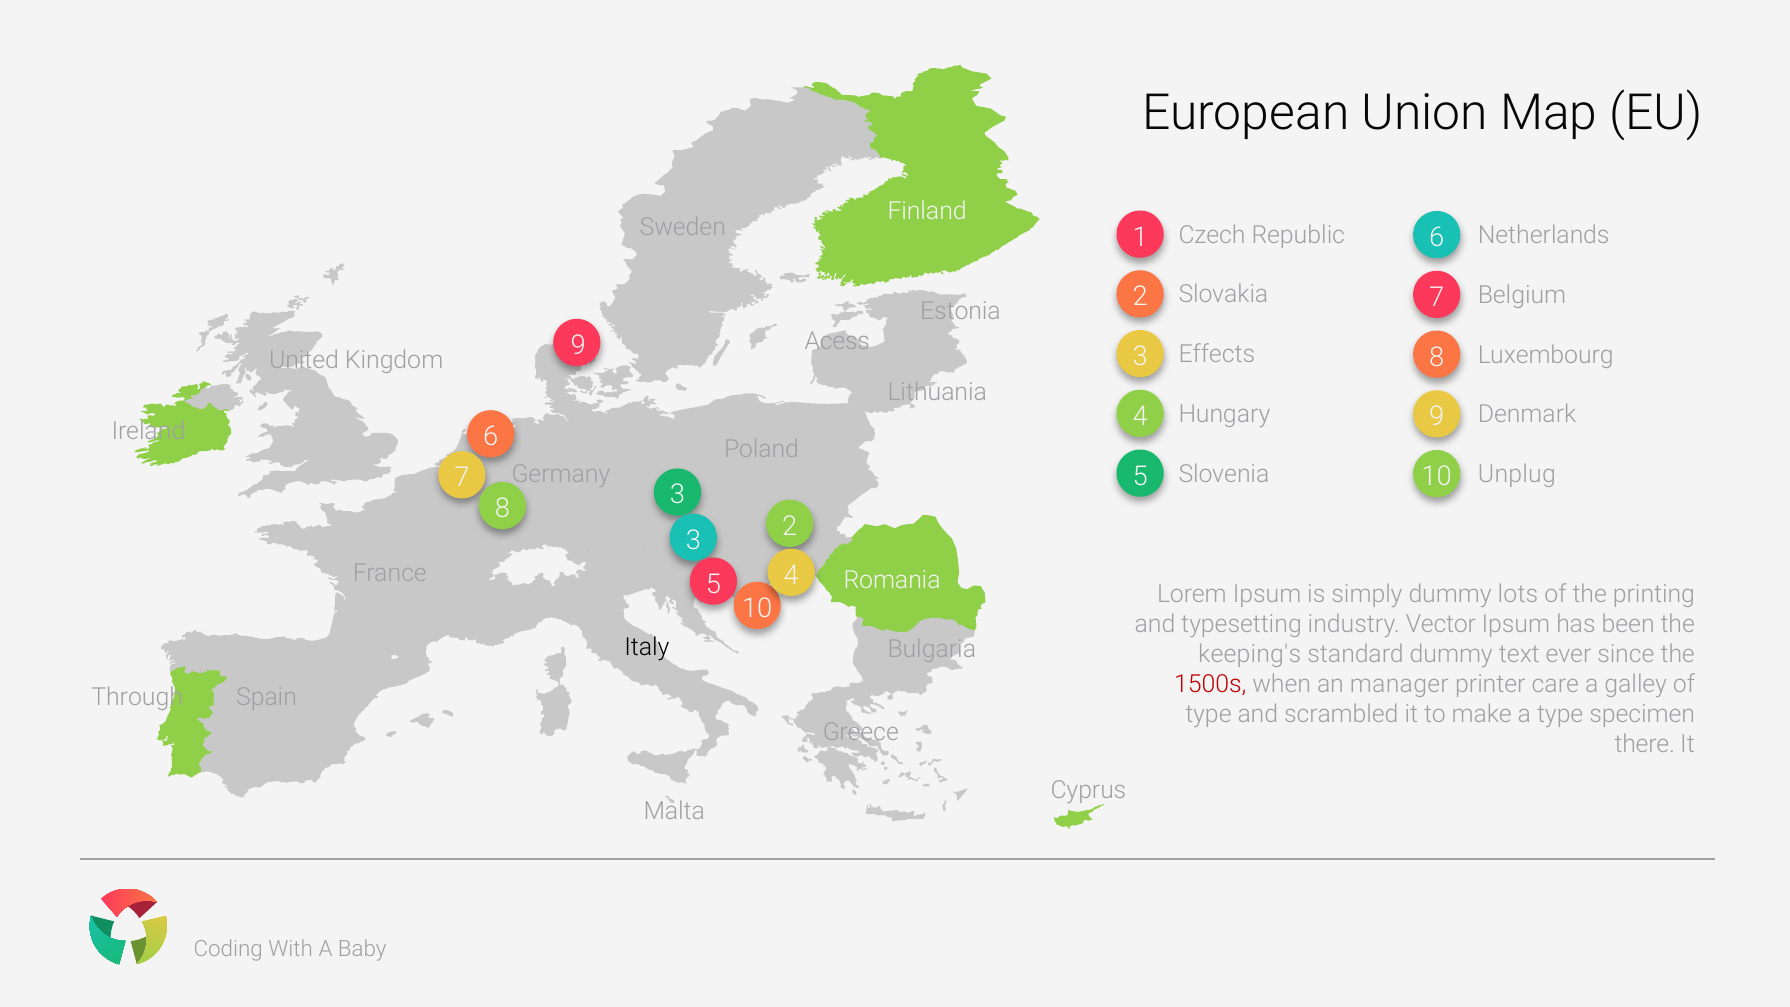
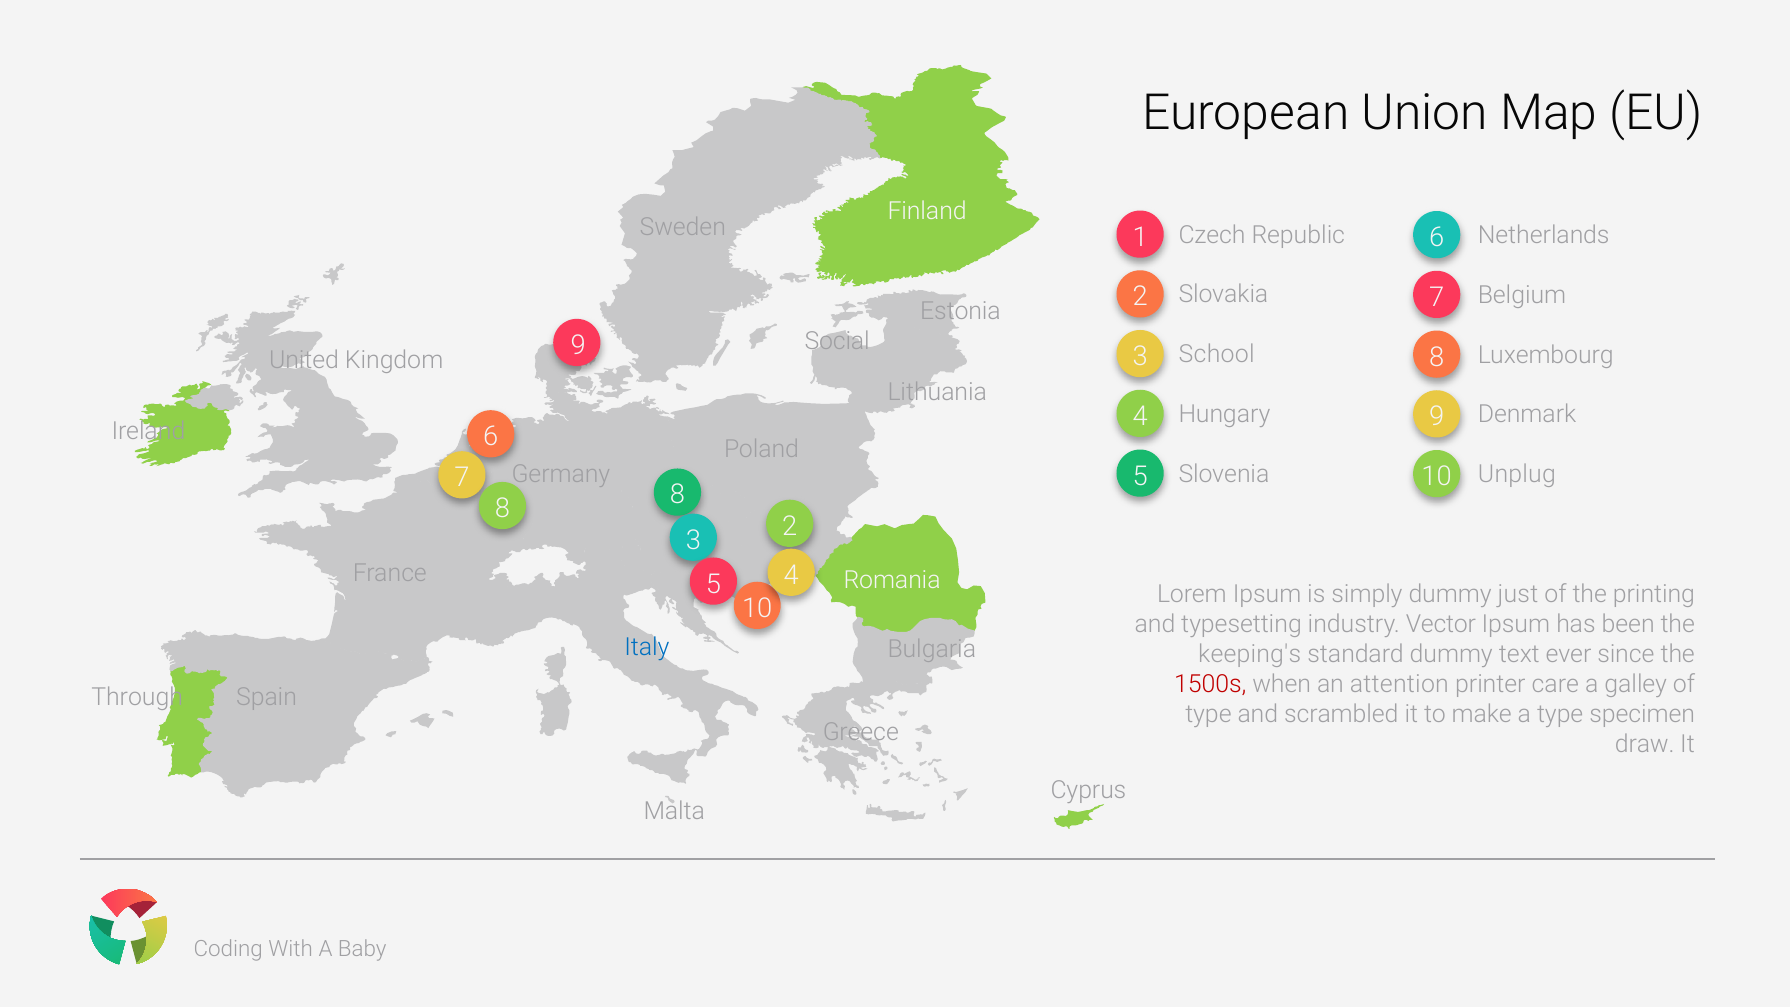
Acess: Acess -> Social (837, 341)
Effects: Effects -> School (1217, 354)
8 3: 3 -> 8 (677, 495)
lots: lots -> just (1518, 594)
Italy colour: black -> blue (647, 647)
manager: manager -> attention (1399, 684)
there: there -> draw (1645, 744)
